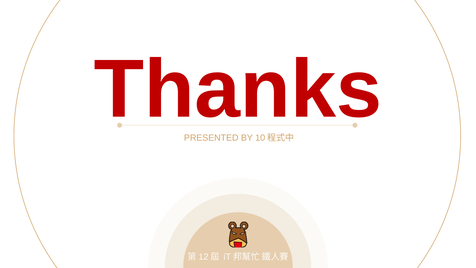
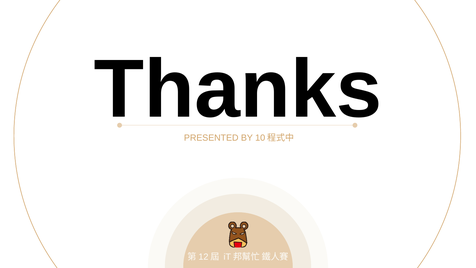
Thanks colour: red -> black (238, 90)
